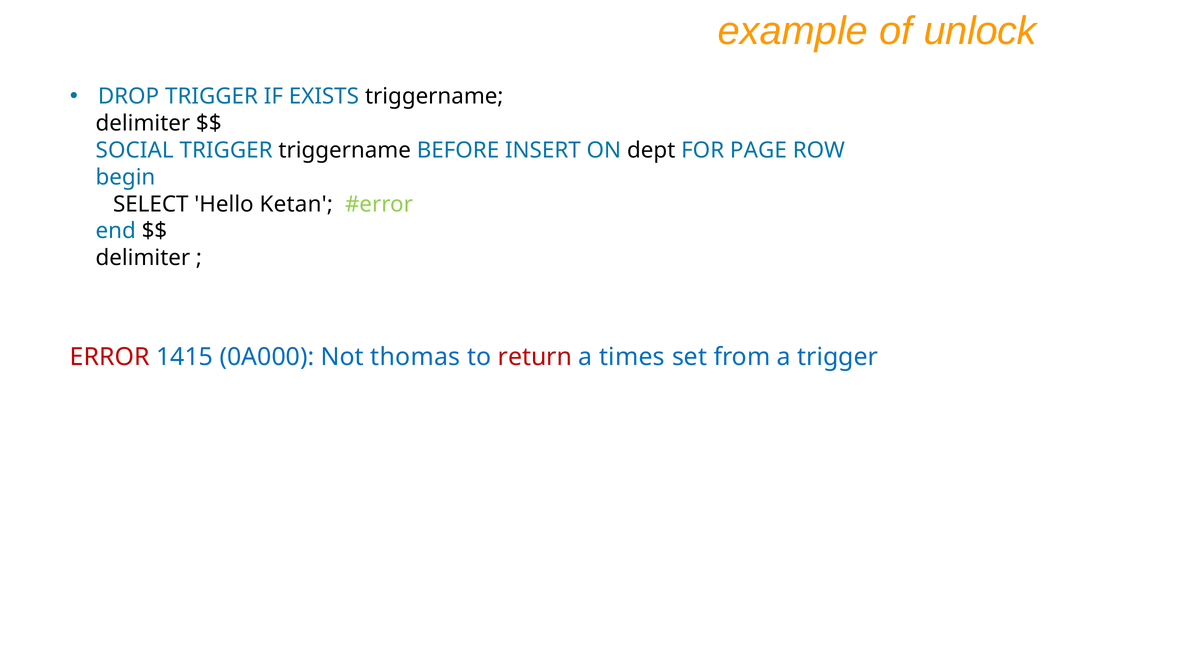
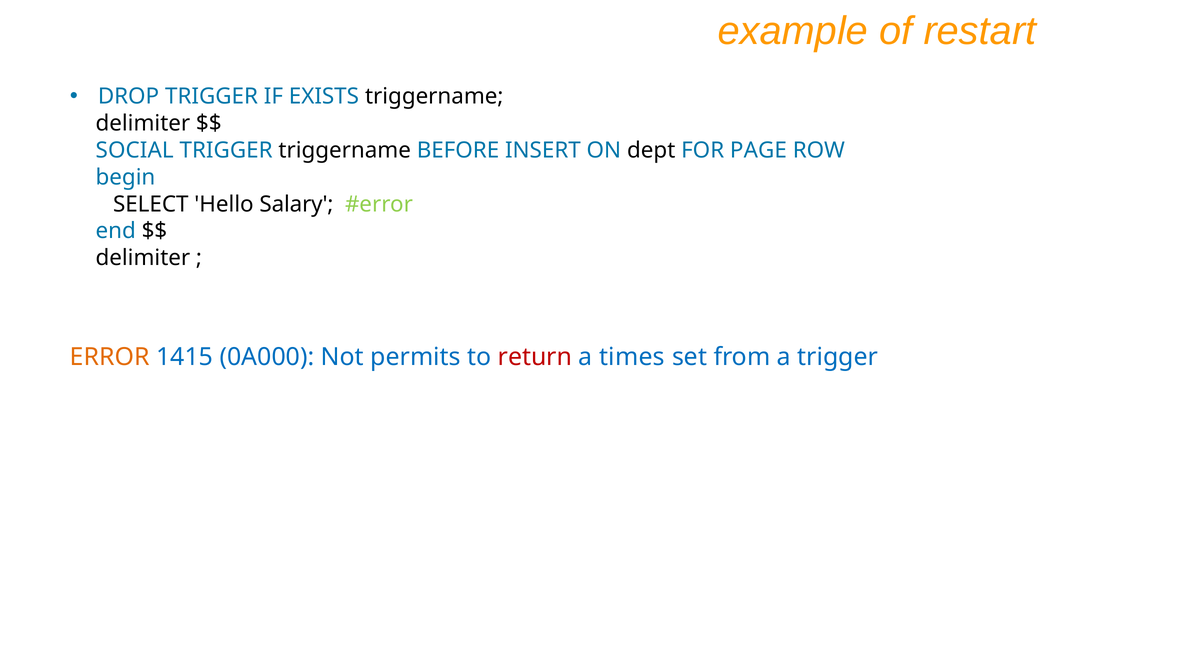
unlock: unlock -> restart (980, 31)
Ketan: Ketan -> Salary (296, 204)
ERROR colour: red -> orange (110, 357)
thomas: thomas -> permits (416, 357)
